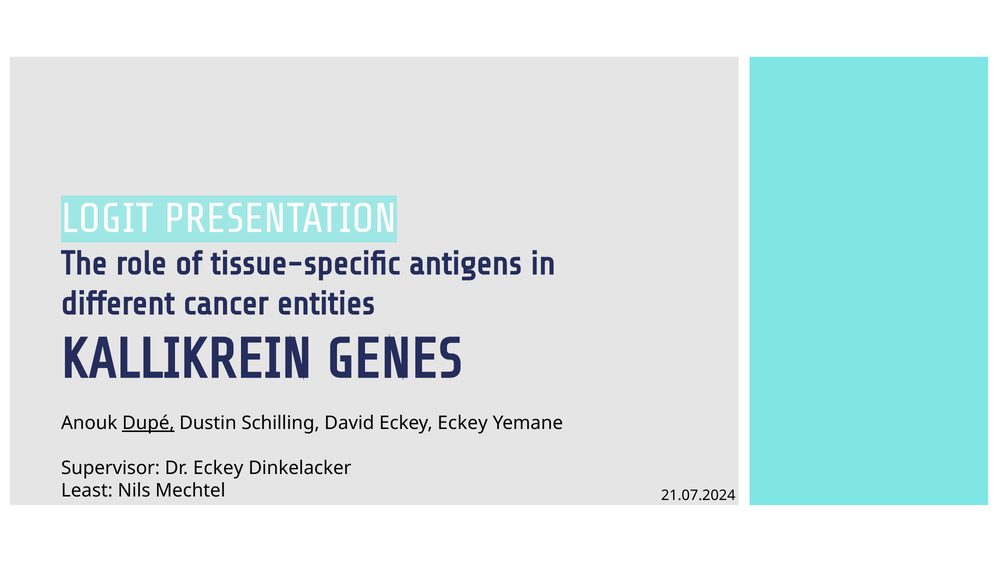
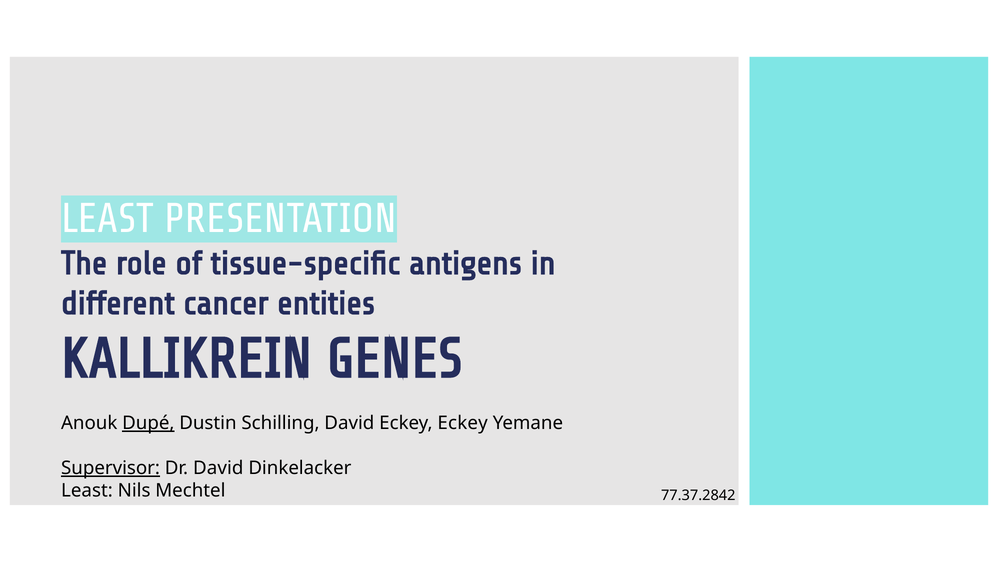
LOGIT: LOGIT -> LEAST (107, 218)
Supervisor underline: none -> present (111, 468)
Dr Eckey: Eckey -> David (218, 468)
21.07.2024: 21.07.2024 -> 77.37.2842 (698, 495)
